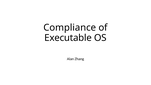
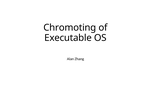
Compliance: Compliance -> Chromoting (70, 28)
